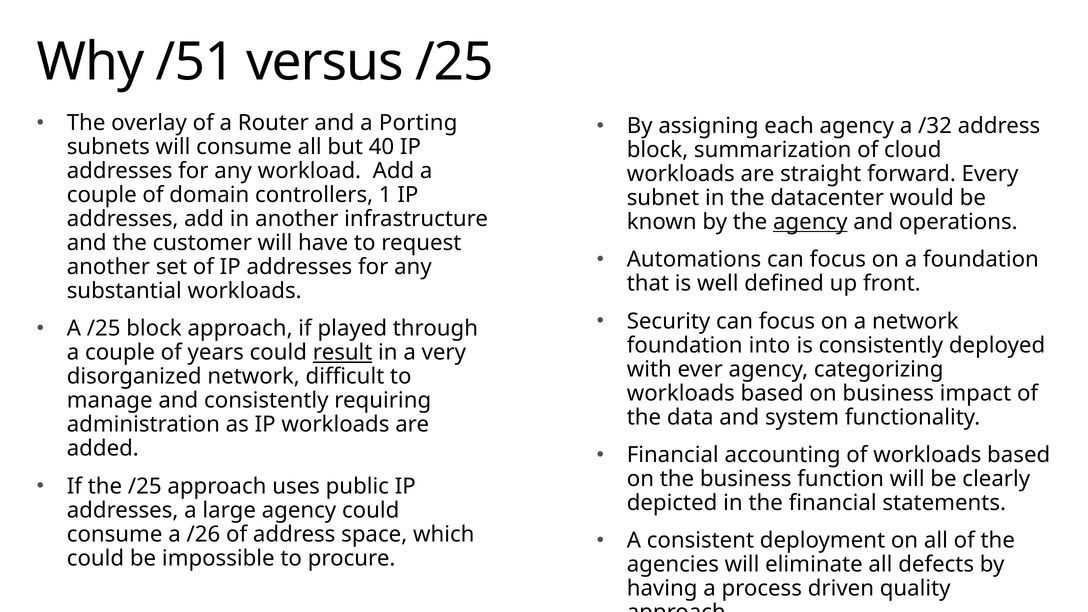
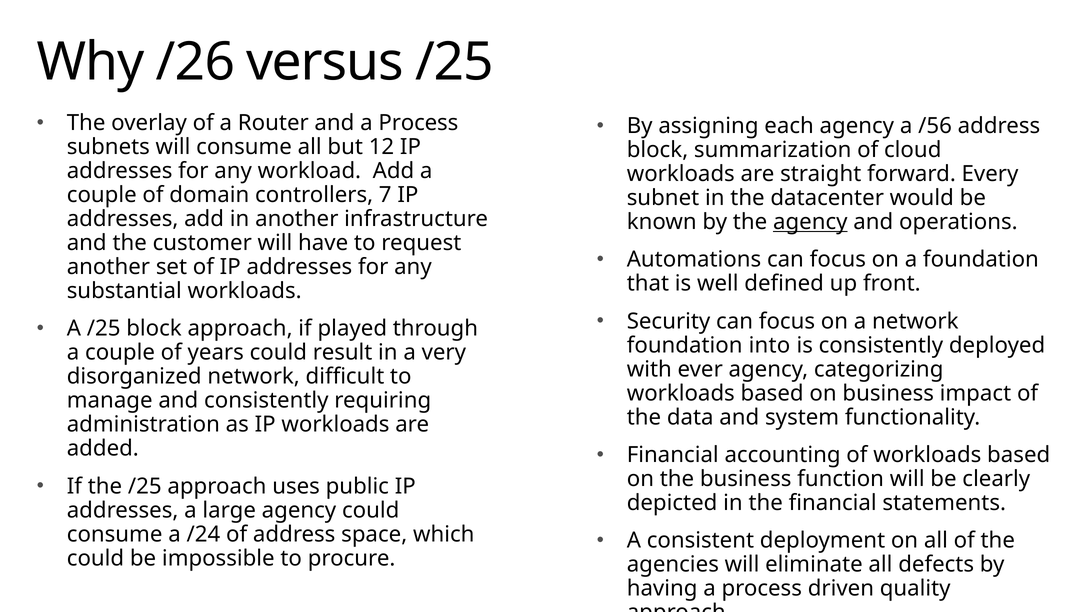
/51: /51 -> /26 (195, 62)
and a Porting: Porting -> Process (418, 123)
/32: /32 -> /56 (935, 126)
40: 40 -> 12 (381, 147)
1: 1 -> 7 (385, 195)
result underline: present -> none (343, 352)
/26: /26 -> /24 (203, 534)
